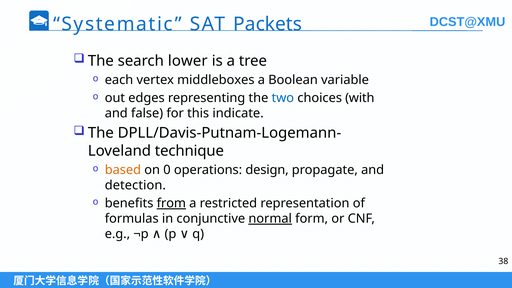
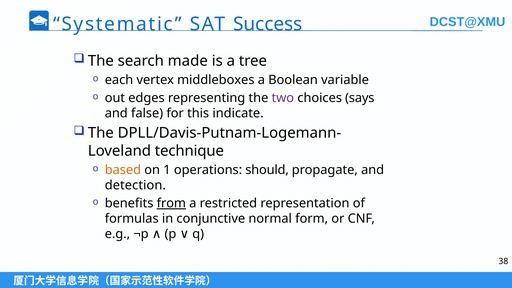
Packets: Packets -> Success (268, 24)
lower: lower -> made (188, 61)
two colour: blue -> purple (283, 98)
with: with -> says (360, 98)
0: 0 -> 1 (167, 170)
design: design -> should (267, 170)
normal underline: present -> none (270, 219)
